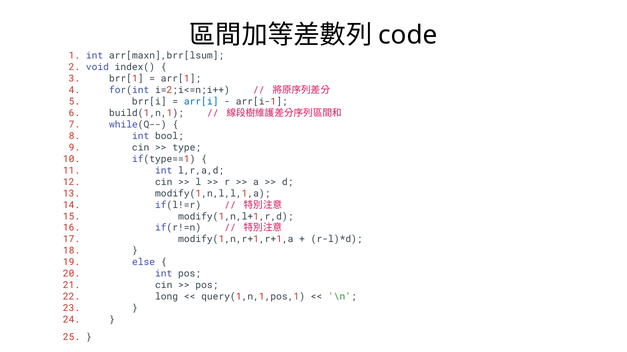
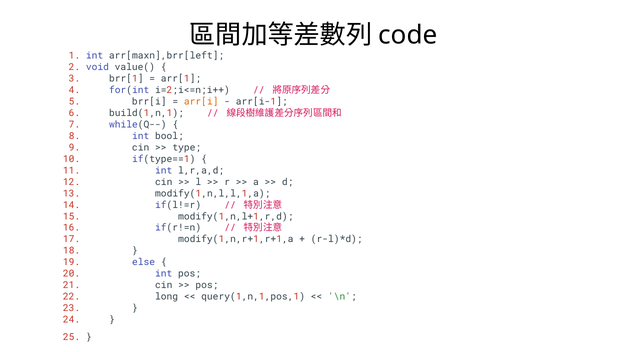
arr[maxn],brr[lsum: arr[maxn],brr[lsum -> arr[maxn],brr[left (167, 56)
index(: index( -> value( (135, 67)
arr[i colour: blue -> orange (201, 102)
